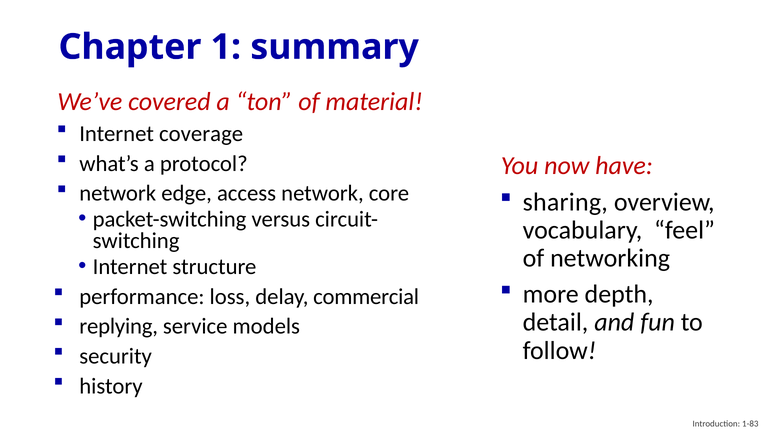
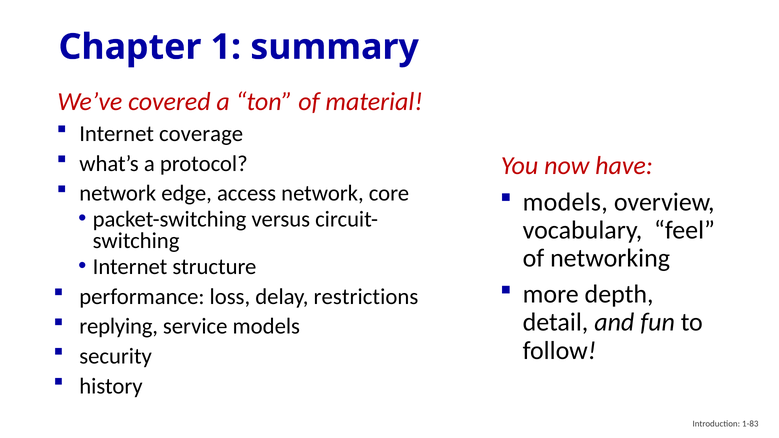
sharing: sharing -> models (565, 202)
commercial: commercial -> restrictions (366, 297)
